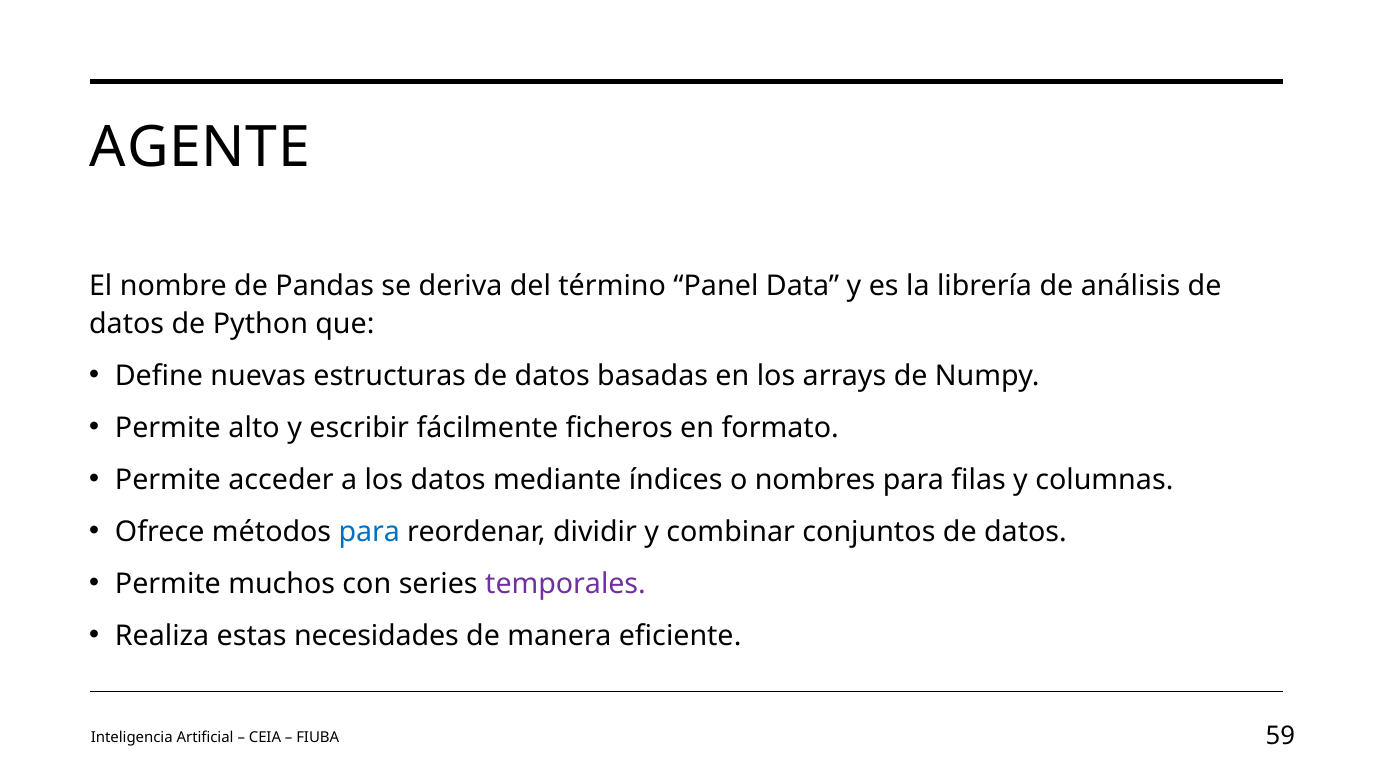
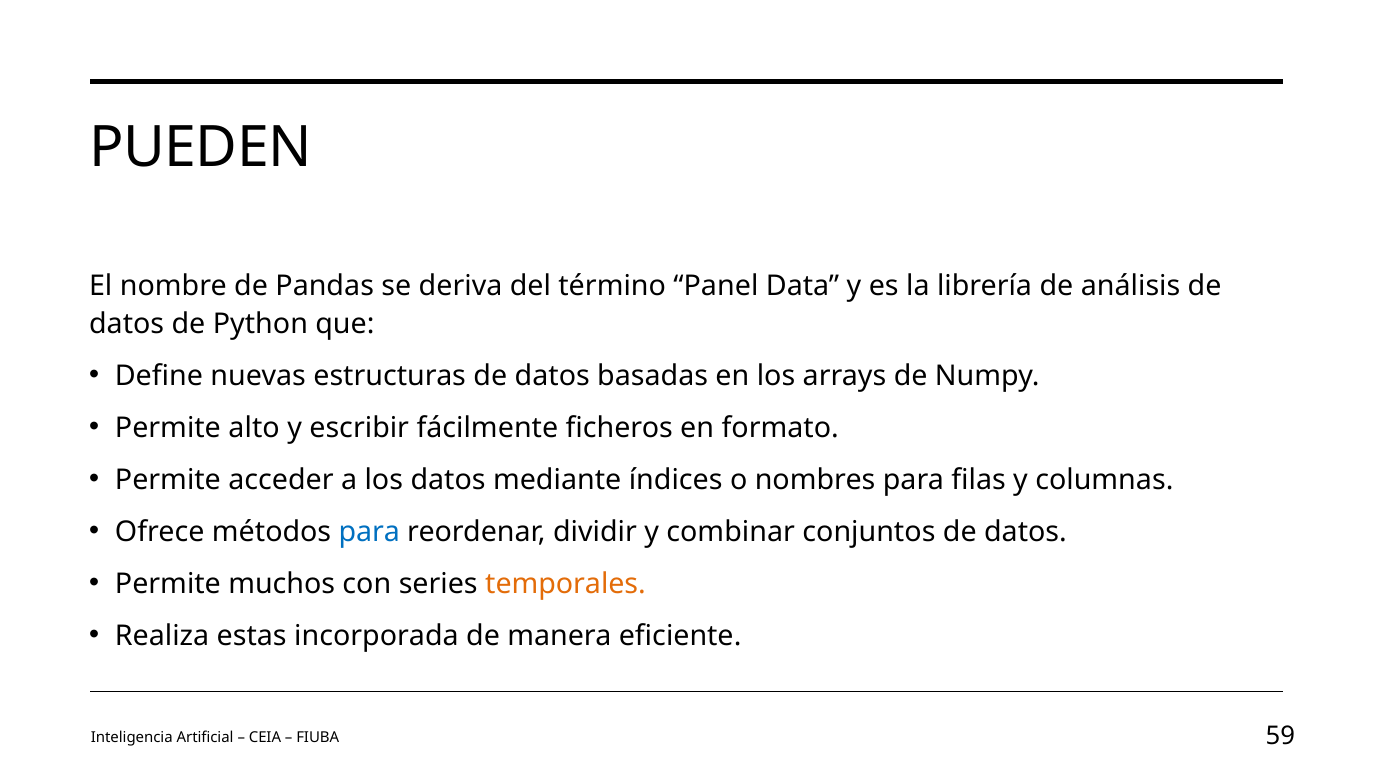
AGENTE: AGENTE -> PUEDEN (200, 147)
temporales colour: purple -> orange (566, 584)
necesidades: necesidades -> incorporada (376, 636)
